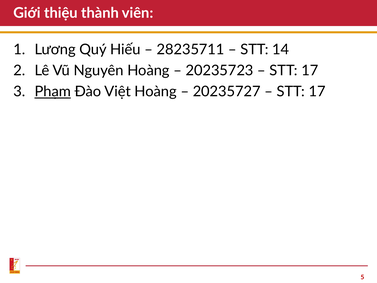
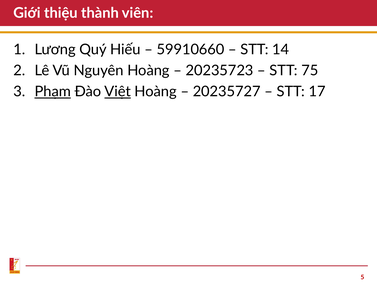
28235711: 28235711 -> 59910660 (191, 49)
17: 17 -> 75 (310, 70)
Việt underline: none -> present (118, 92)
